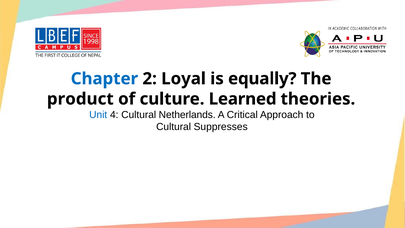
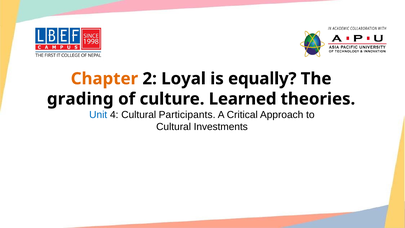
Chapter colour: blue -> orange (104, 79)
product: product -> grading (80, 99)
Netherlands: Netherlands -> Participants (187, 115)
Suppresses: Suppresses -> Investments (221, 127)
